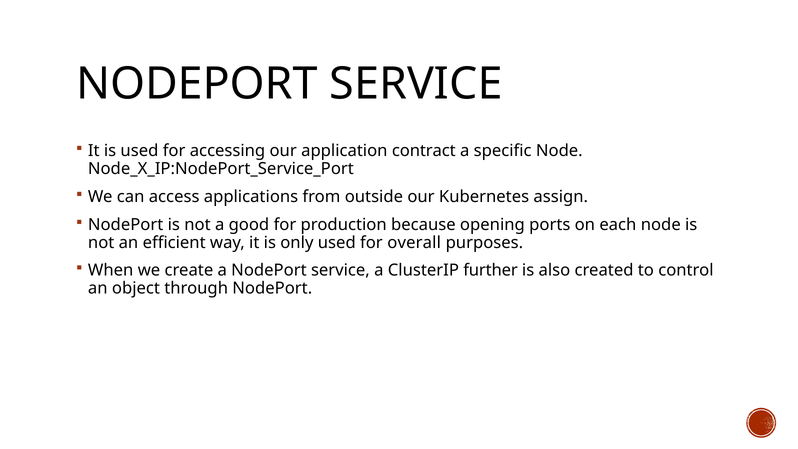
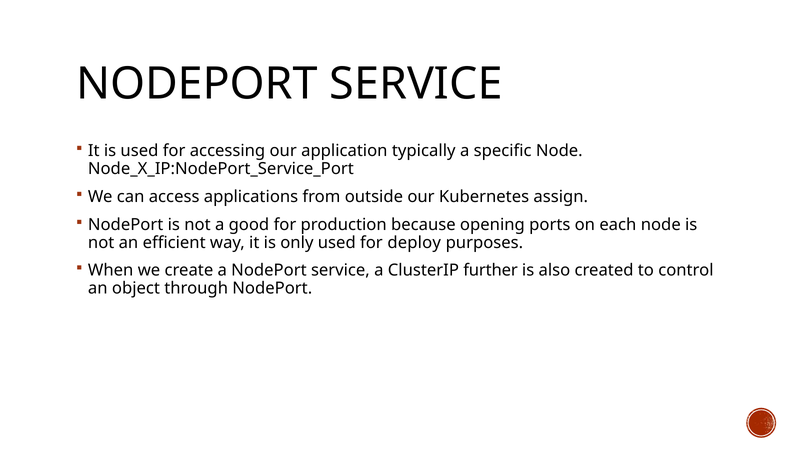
contract: contract -> typically (424, 151)
overall: overall -> deploy (414, 242)
